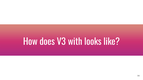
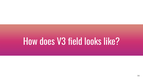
with: with -> field (75, 42)
